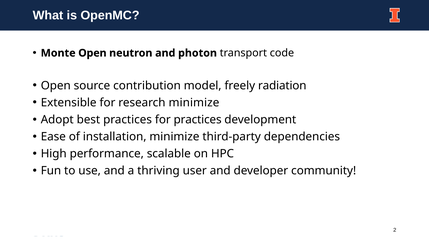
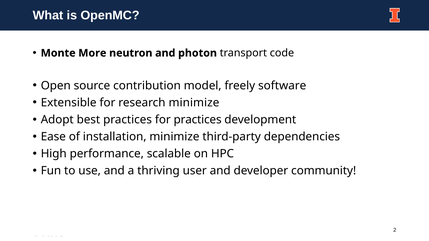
Monte Open: Open -> More (92, 53)
radiation: radiation -> software (282, 86)
